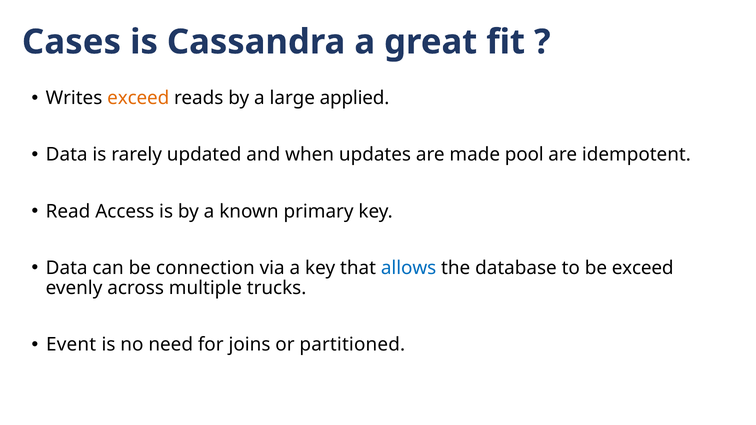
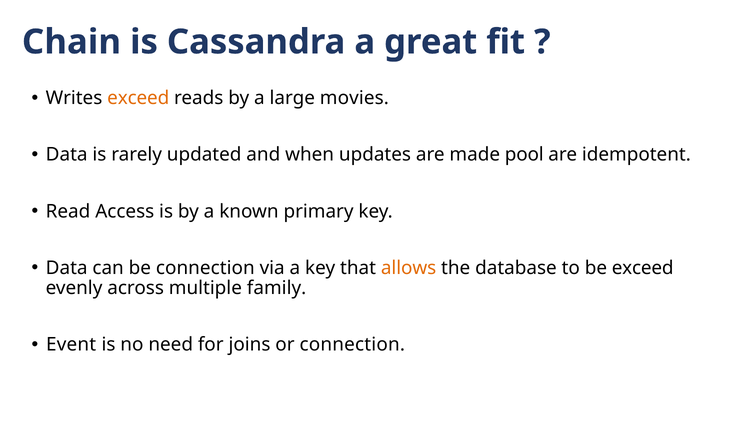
Cases: Cases -> Chain (71, 42)
applied: applied -> movies (354, 98)
allows colour: blue -> orange (409, 268)
trucks: trucks -> family (277, 288)
or partitioned: partitioned -> connection (352, 345)
